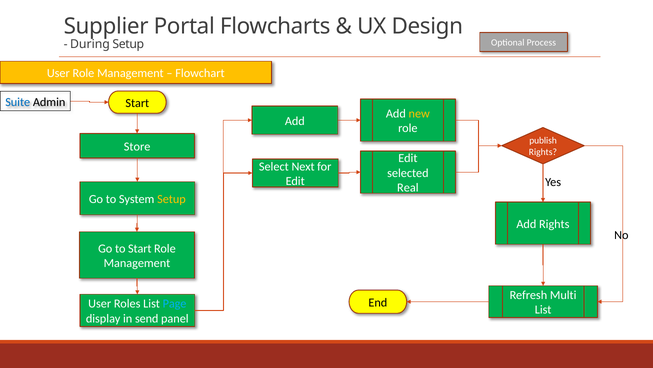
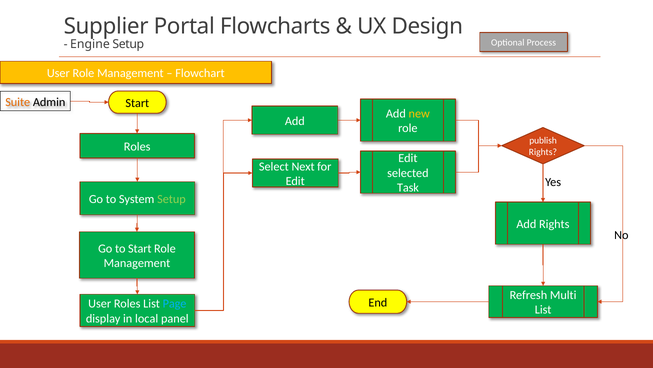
During: During -> Engine (90, 44)
Suite colour: blue -> orange (18, 102)
Store: Store -> Roles (137, 146)
Real: Real -> Task (408, 187)
Setup colour: yellow -> light green (171, 199)
send: send -> local (147, 318)
